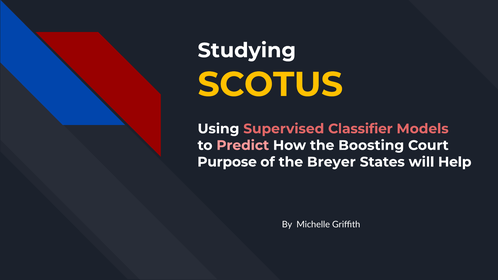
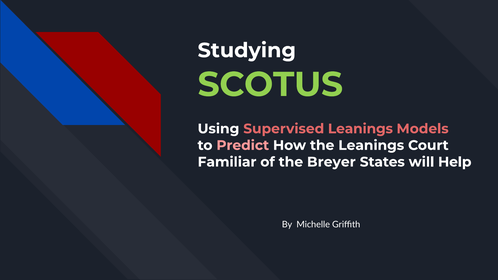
SCOTUS colour: yellow -> light green (270, 85)
Supervised Classifier: Classifier -> Leanings (360, 129)
the Boosting: Boosting -> Leanings (371, 145)
Purpose: Purpose -> Familiar (227, 162)
